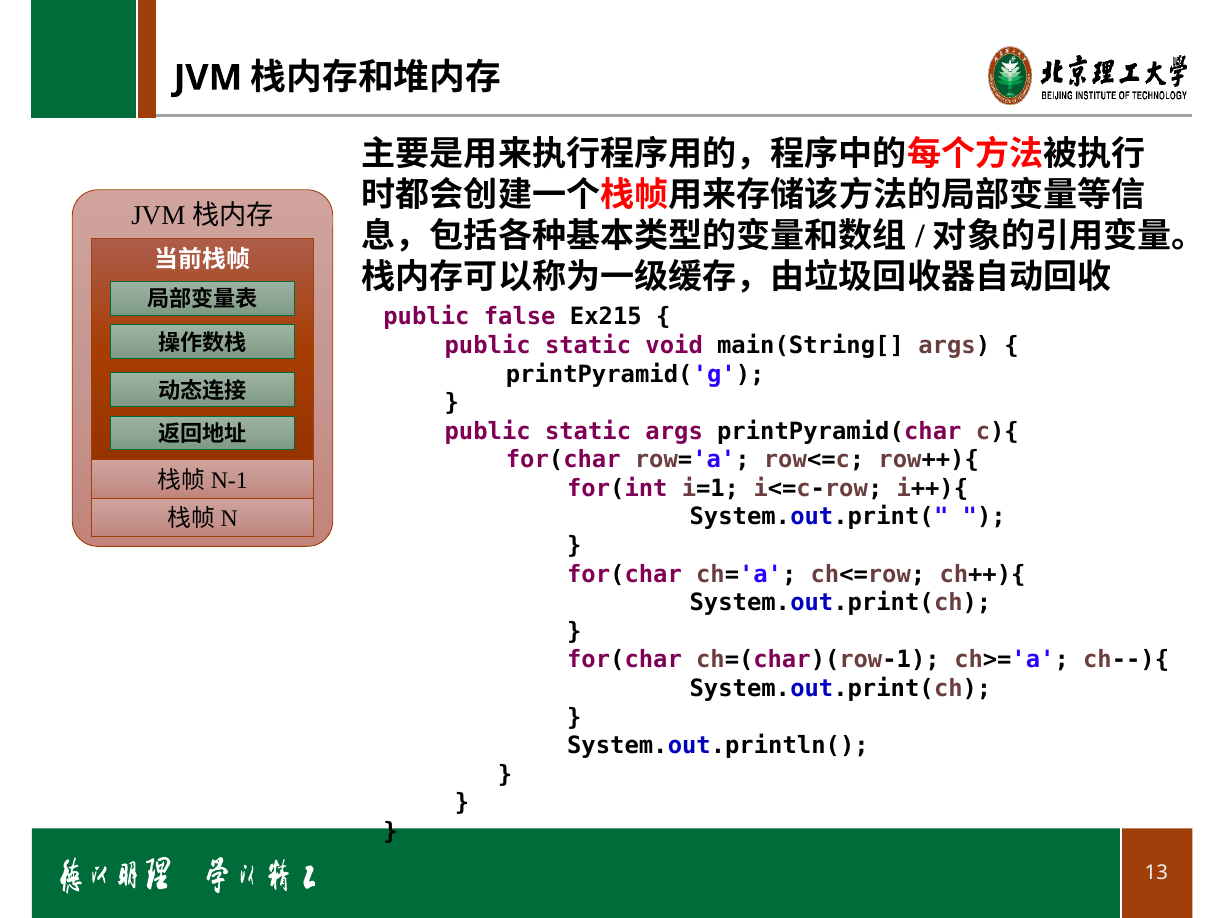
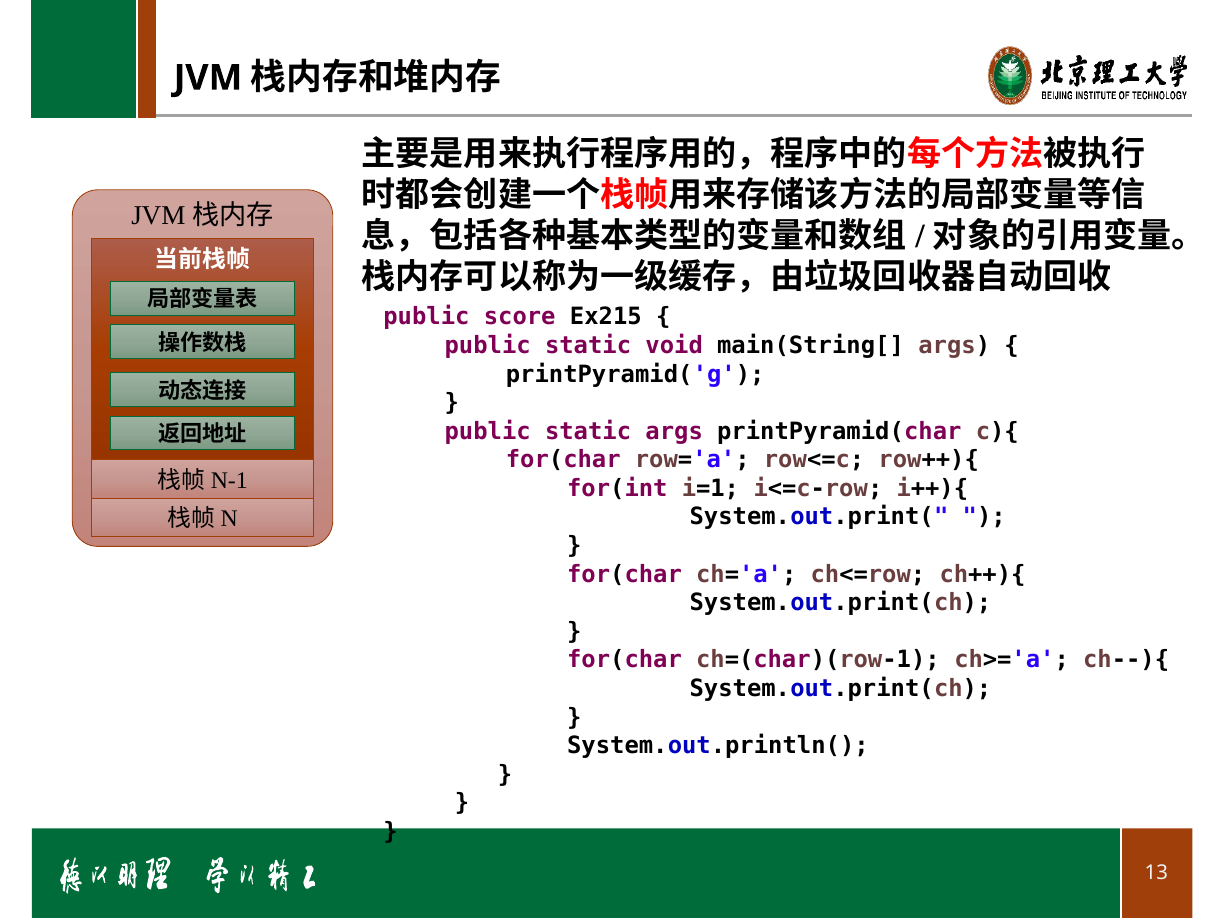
false: false -> score (520, 317)
